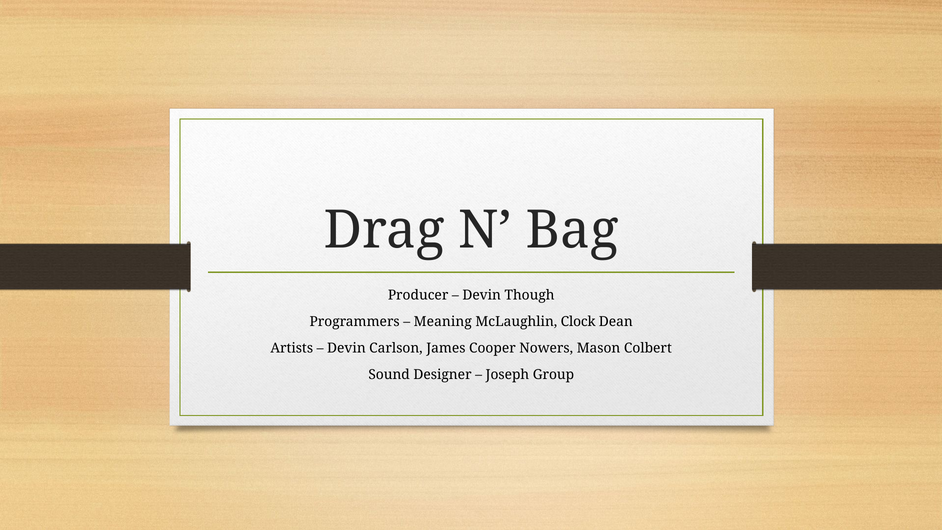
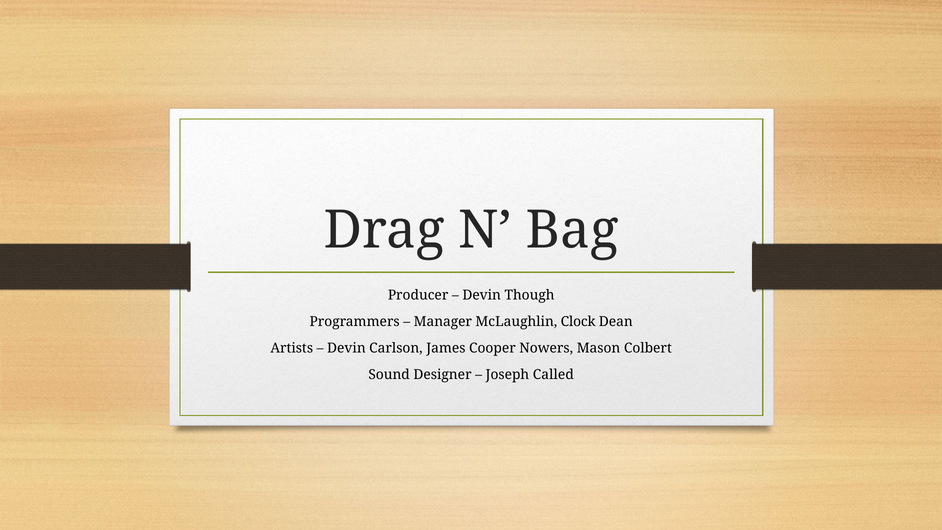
Meaning: Meaning -> Manager (443, 322)
Group: Group -> Called (553, 375)
